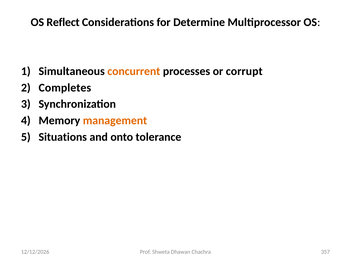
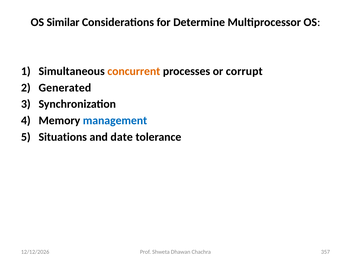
Reflect: Reflect -> Similar (63, 22)
Completes: Completes -> Generated (65, 87)
management colour: orange -> blue (115, 120)
onto: onto -> date (122, 137)
